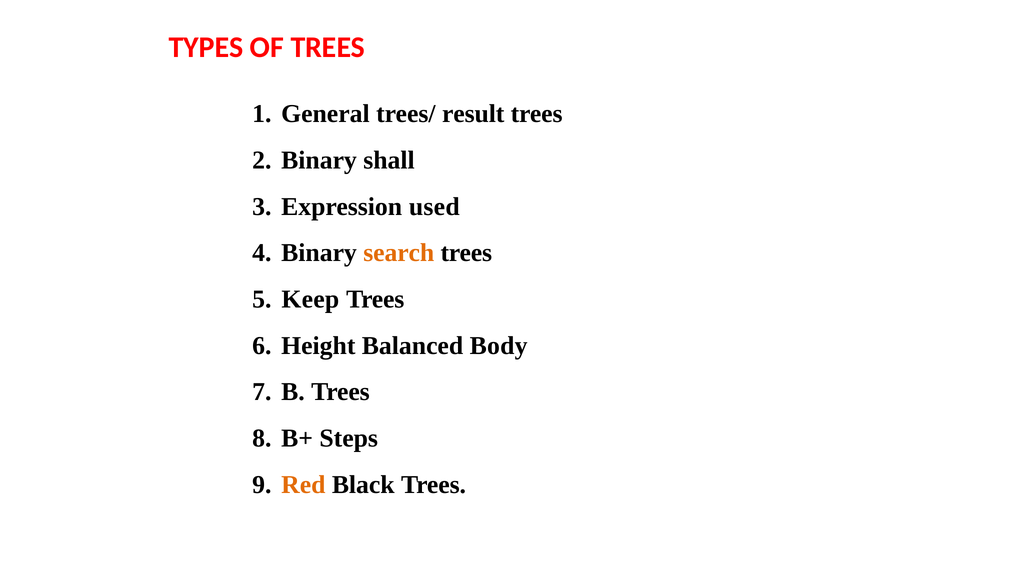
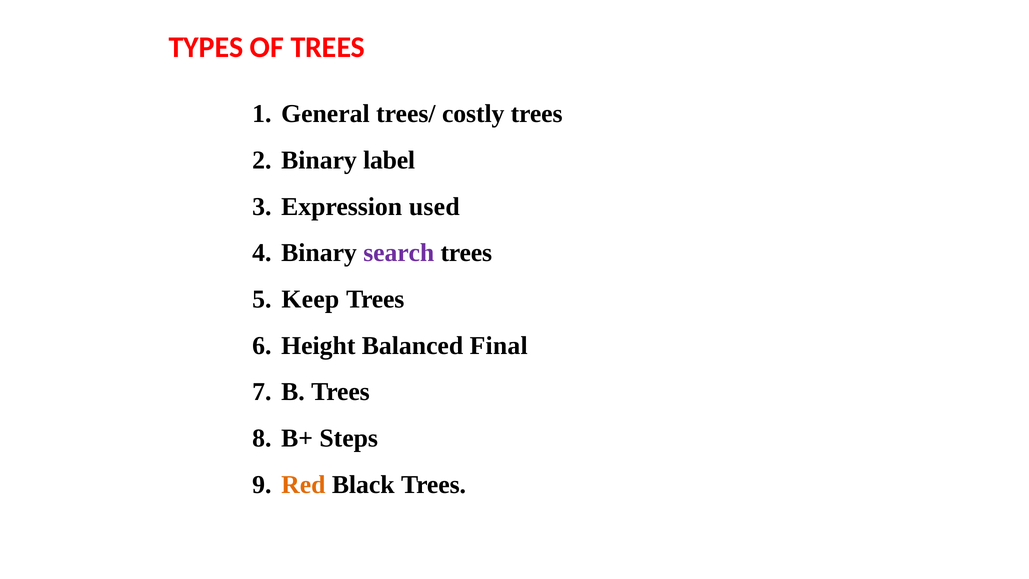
result: result -> costly (473, 114)
shall: shall -> label (389, 160)
search colour: orange -> purple (399, 253)
Body: Body -> Final (499, 345)
